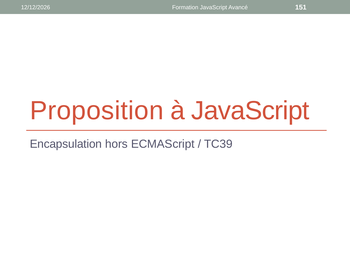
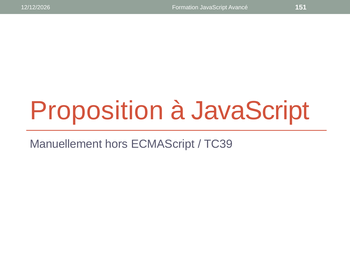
Encapsulation: Encapsulation -> Manuellement (66, 144)
